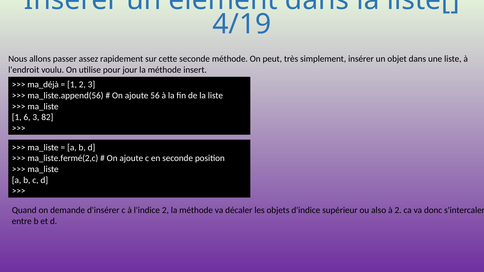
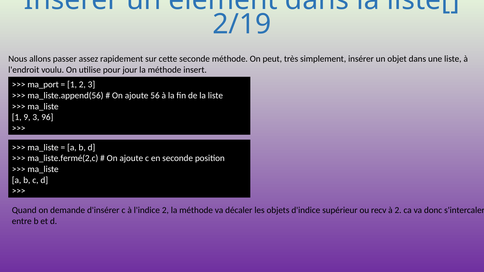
4/19: 4/19 -> 2/19 (242, 24)
ma_déjà: ma_déjà -> ma_port (43, 85)
6: 6 -> 9 (27, 117)
82: 82 -> 96 (47, 117)
also: also -> recv (379, 211)
